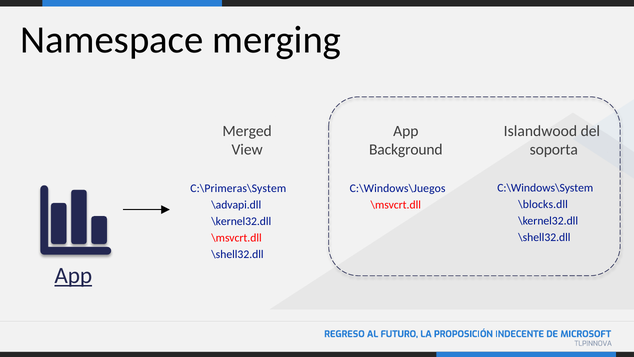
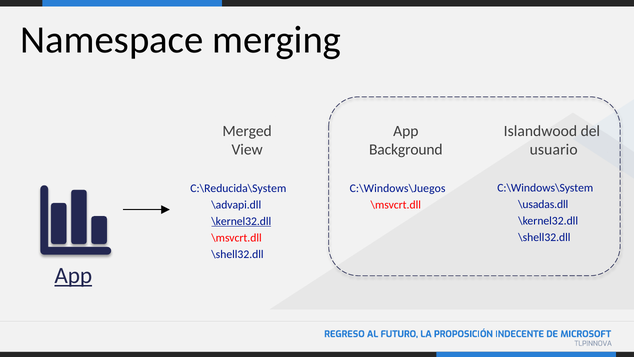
soporta: soporta -> usuario (554, 150)
C:\Primeras\System: C:\Primeras\System -> C:\Reducida\System (238, 188)
\blocks.dll: \blocks.dll -> \usadas.dll (543, 204)
\kernel32.dll underline: none -> present (241, 221)
